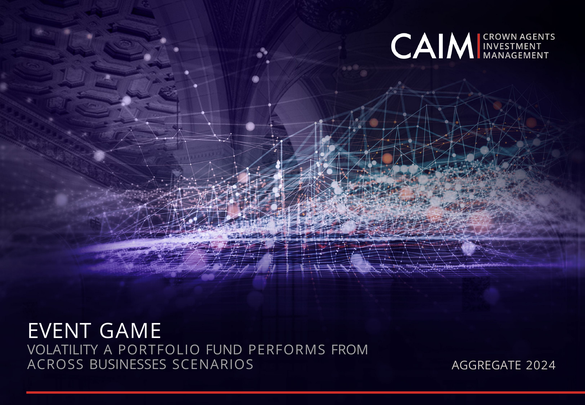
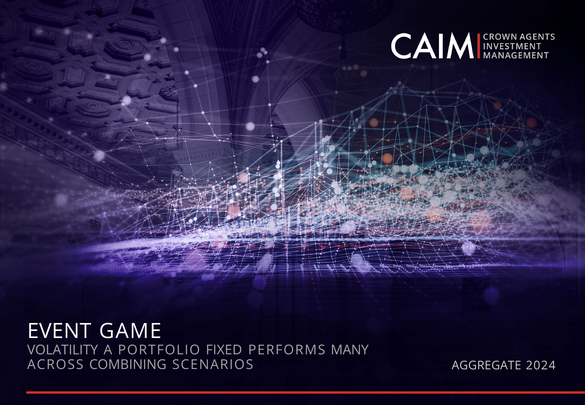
FUND: FUND -> FIXED (224, 350)
FROM: FROM -> MANY (350, 350)
BUSINESSES: BUSINESSES -> COMBINING (128, 365)
